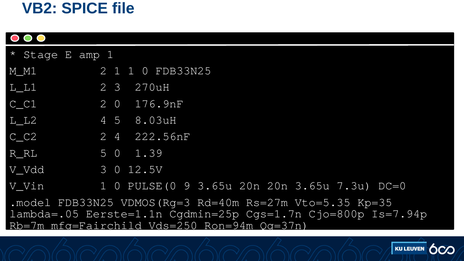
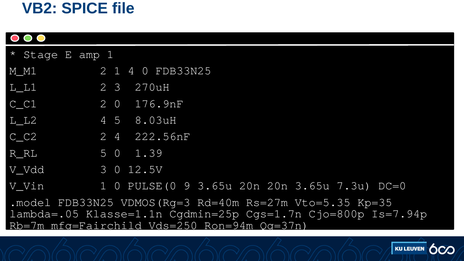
1 1: 1 -> 4 (131, 71)
Eerste=1.1n: Eerste=1.1n -> Klasse=1.1n (124, 214)
